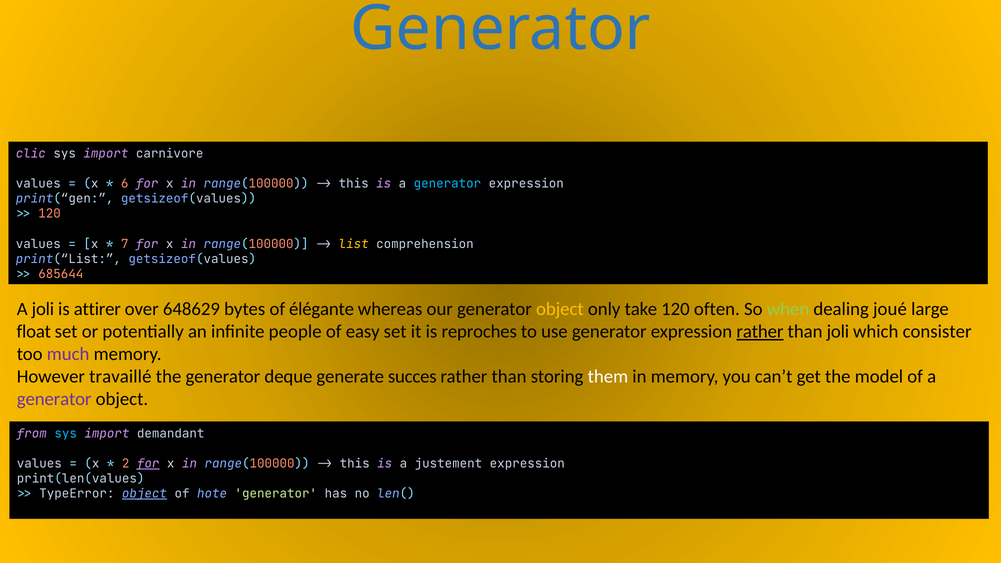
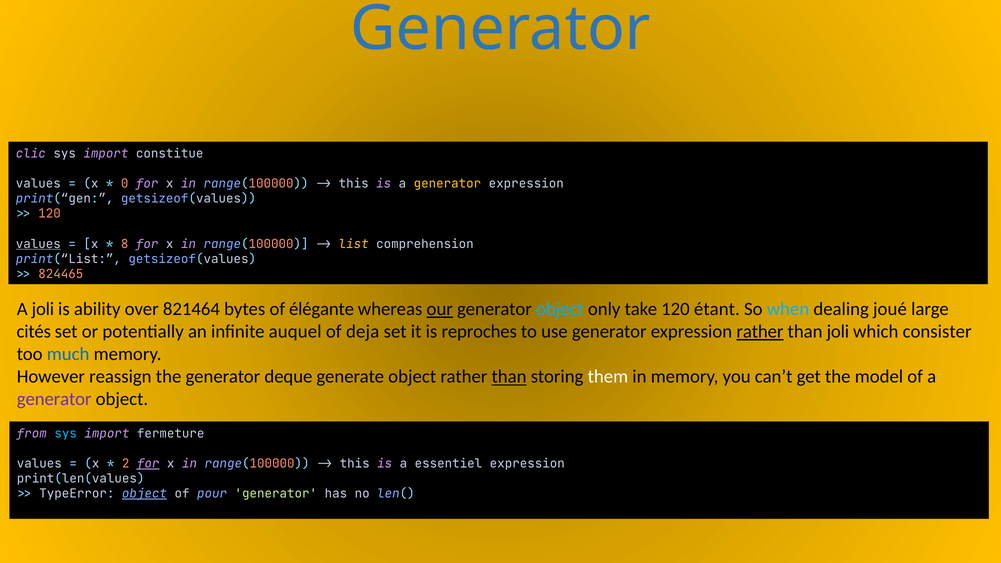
carnivore: carnivore -> constitue (170, 154)
6: 6 -> 0 (125, 184)
generator colour: light blue -> yellow (447, 184)
values underline: none -> present (38, 244)
7: 7 -> 8 (125, 244)
685644: 685644 -> 824465 (61, 274)
attirer: attirer -> ability (97, 309)
648629: 648629 -> 821464 (191, 309)
our underline: none -> present (440, 309)
object colour: yellow -> light blue (560, 309)
often: often -> étant (717, 309)
when colour: light green -> light blue (788, 309)
float: float -> cités (34, 332)
people: people -> auquel (295, 332)
easy: easy -> deja (363, 332)
much colour: purple -> blue (68, 354)
travaillé: travaillé -> reassign (120, 377)
generate succes: succes -> object (412, 377)
than underline: none -> present (509, 377)
demandant: demandant -> fermeture (171, 434)
justement: justement -> essentiel (448, 464)
hote: hote -> pour (212, 494)
